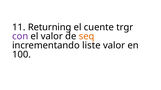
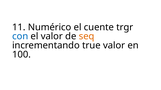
Returning: Returning -> Numérico (50, 27)
con colour: purple -> blue (20, 37)
liste: liste -> true (91, 46)
